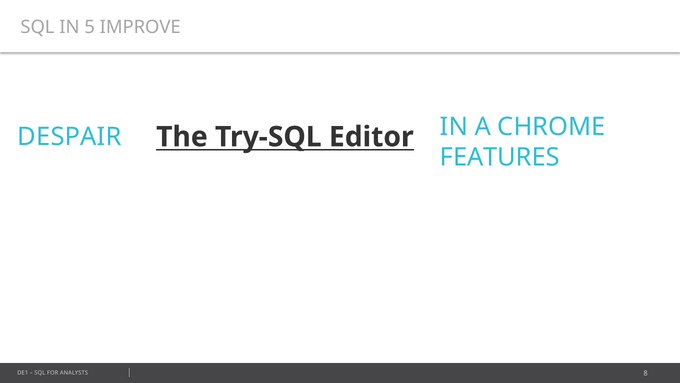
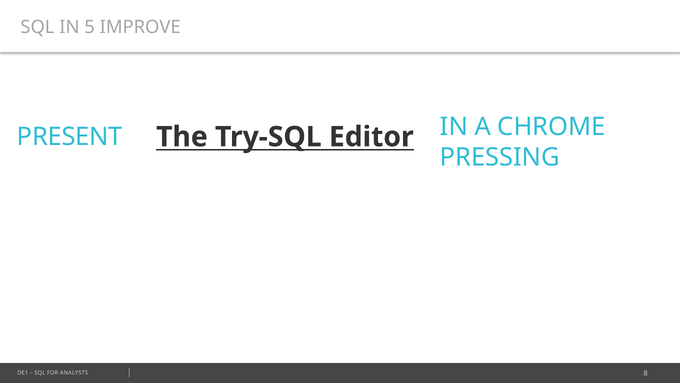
DESPAIR: DESPAIR -> PRESENT (70, 137)
FEATURES: FEATURES -> PRESSING (500, 157)
